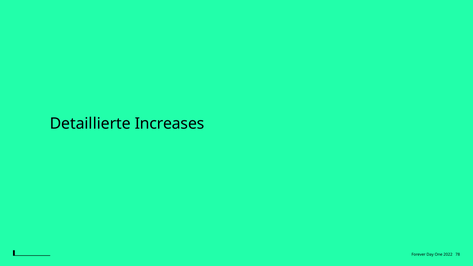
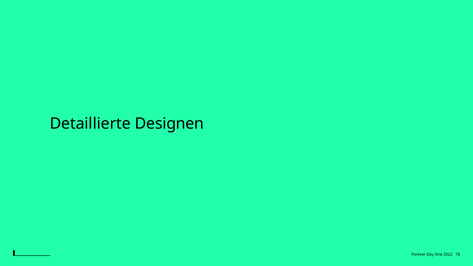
Increases: Increases -> Designen (170, 124)
